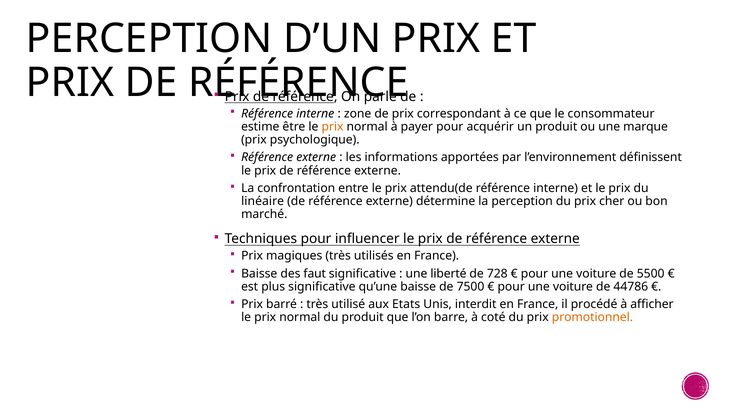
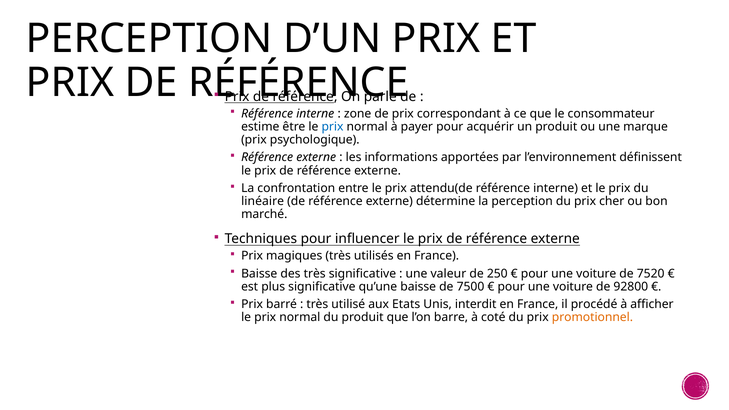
prix colour: orange -> blue (333, 127)
des faut: faut -> très (315, 274)
liberté: liberté -> valeur (448, 274)
728: 728 -> 250 (497, 274)
5500: 5500 -> 7520 (651, 274)
44786: 44786 -> 92800 (631, 287)
